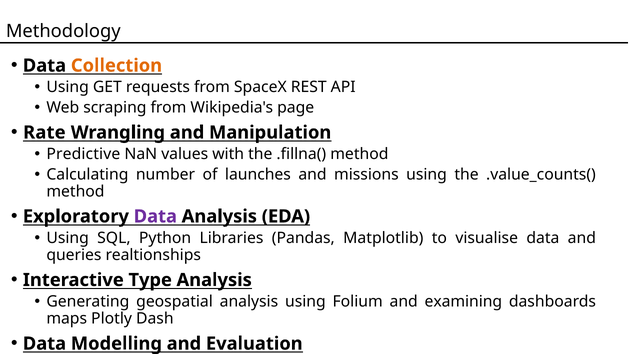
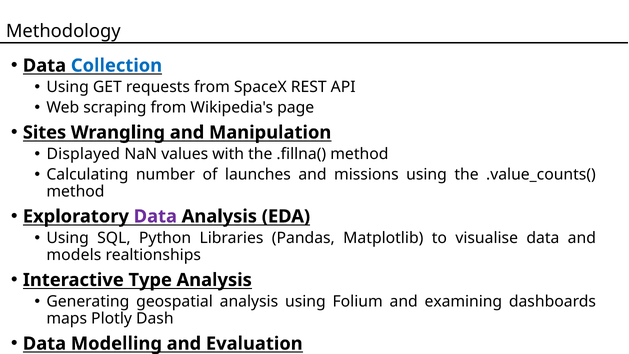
Collection colour: orange -> blue (116, 66)
Rate: Rate -> Sites (45, 132)
Predictive: Predictive -> Displayed (83, 154)
queries: queries -> models (74, 255)
